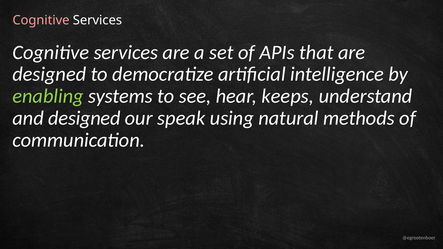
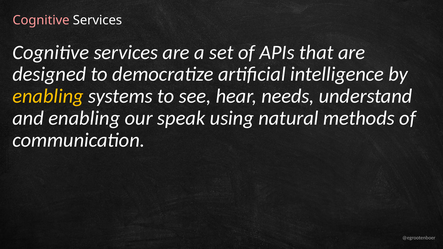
enabling colour: light green -> yellow (48, 96)
keeps: keeps -> needs (288, 96)
and designed: designed -> enabling (84, 118)
